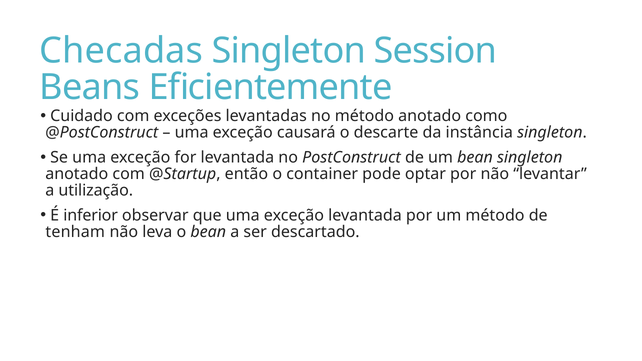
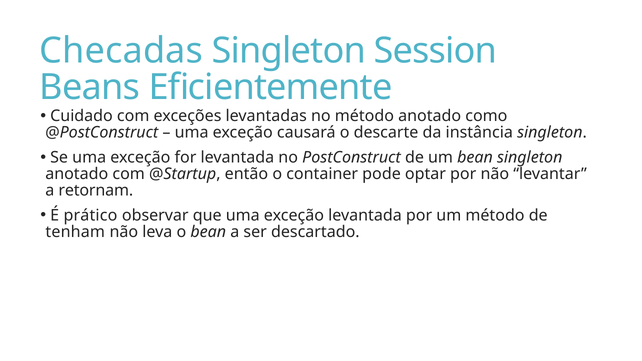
utilização: utilização -> retornam (96, 190)
inferior: inferior -> prático (90, 215)
